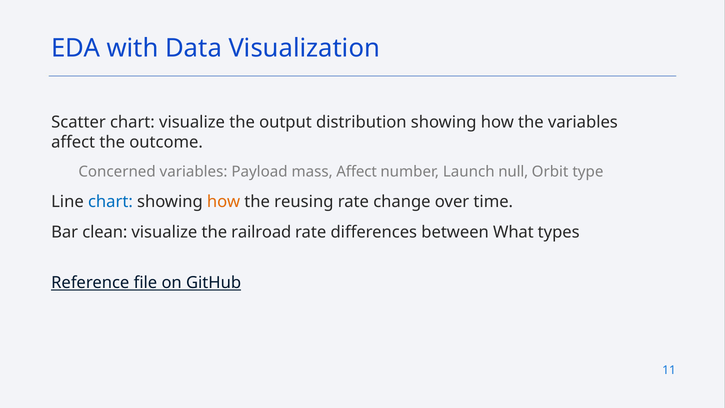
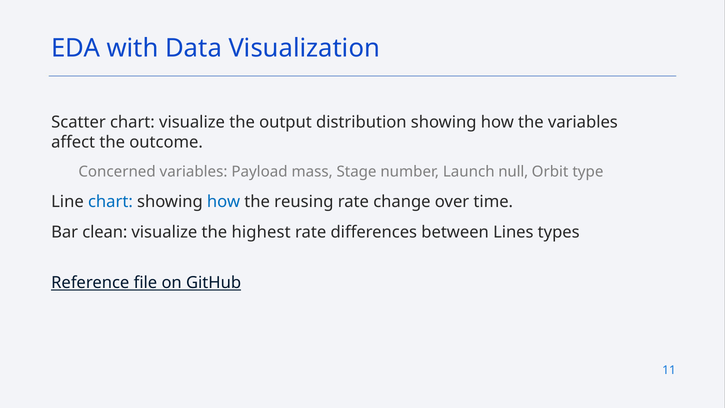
mass Affect: Affect -> Stage (357, 172)
how colour: orange -> blue (224, 202)
railroad: railroad -> highest (261, 232)
What: What -> Lines (513, 232)
